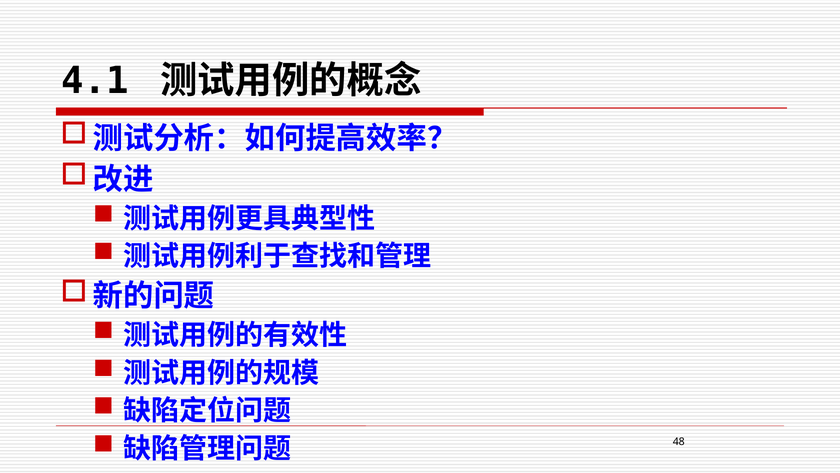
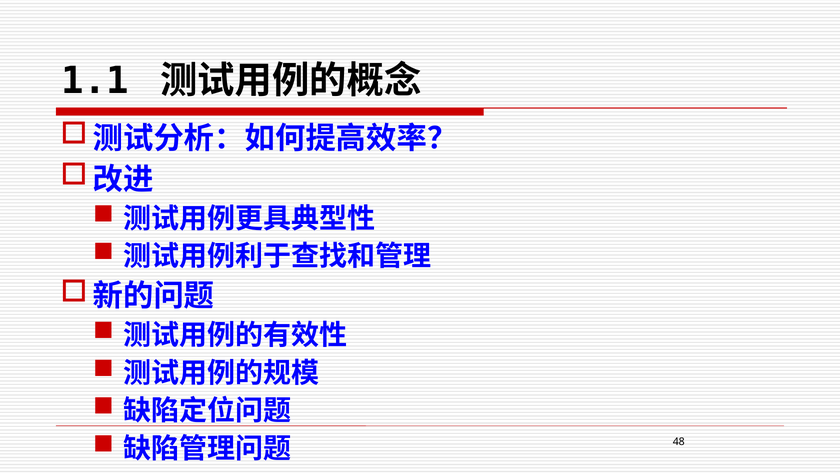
4.1: 4.1 -> 1.1 (95, 81)
